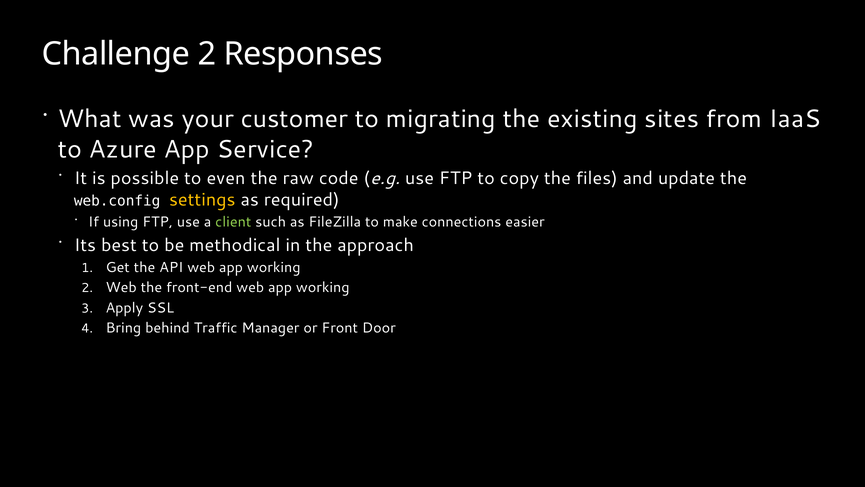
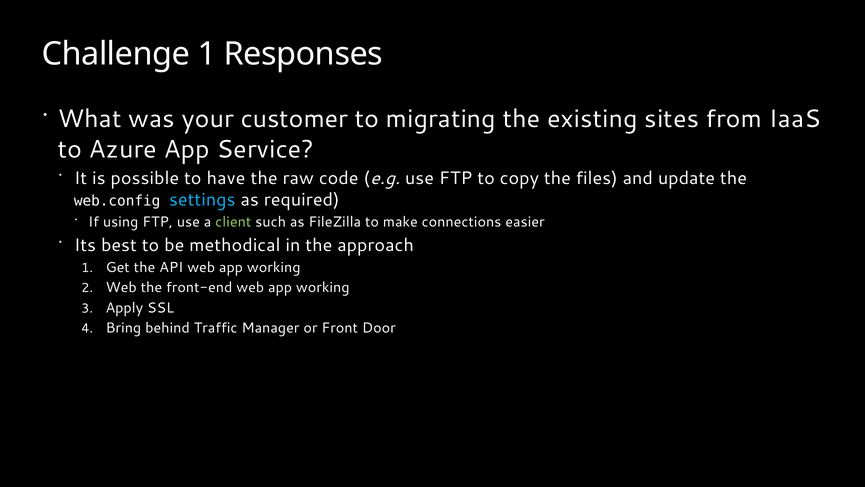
Challenge 2: 2 -> 1 (207, 54)
even: even -> have (226, 178)
settings colour: yellow -> light blue (202, 200)
